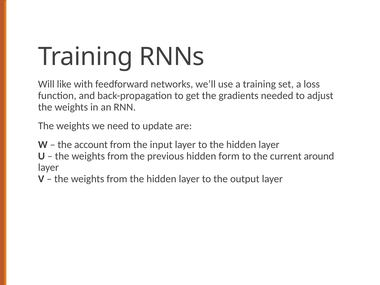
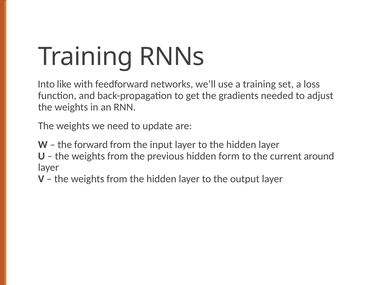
Will: Will -> Into (46, 84)
account: account -> forward (91, 145)
